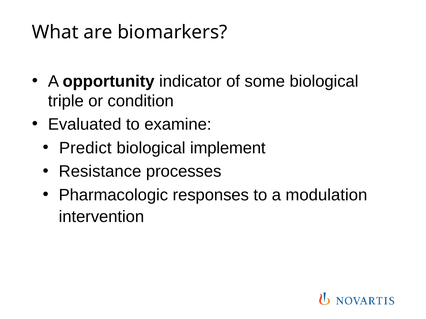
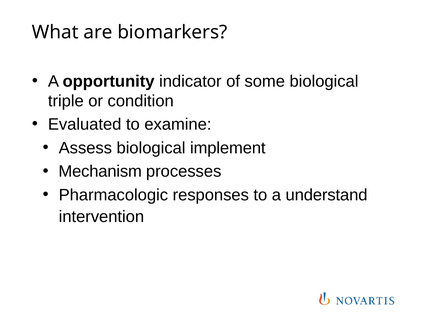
Predict: Predict -> Assess (85, 148)
Resistance: Resistance -> Mechanism (100, 172)
modulation: modulation -> understand (327, 195)
